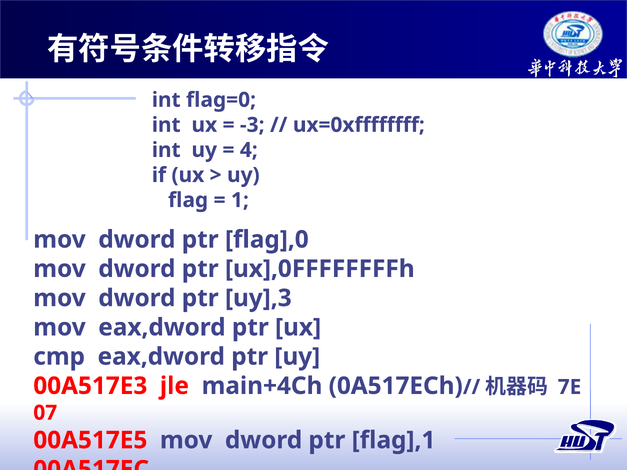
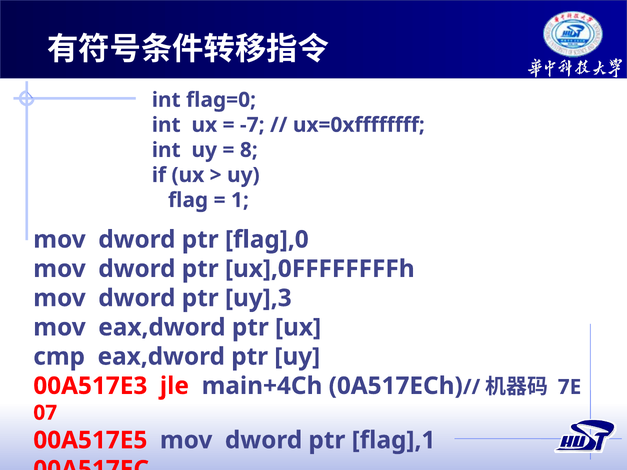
-3: -3 -> -7 (252, 125)
4: 4 -> 8 (249, 150)
